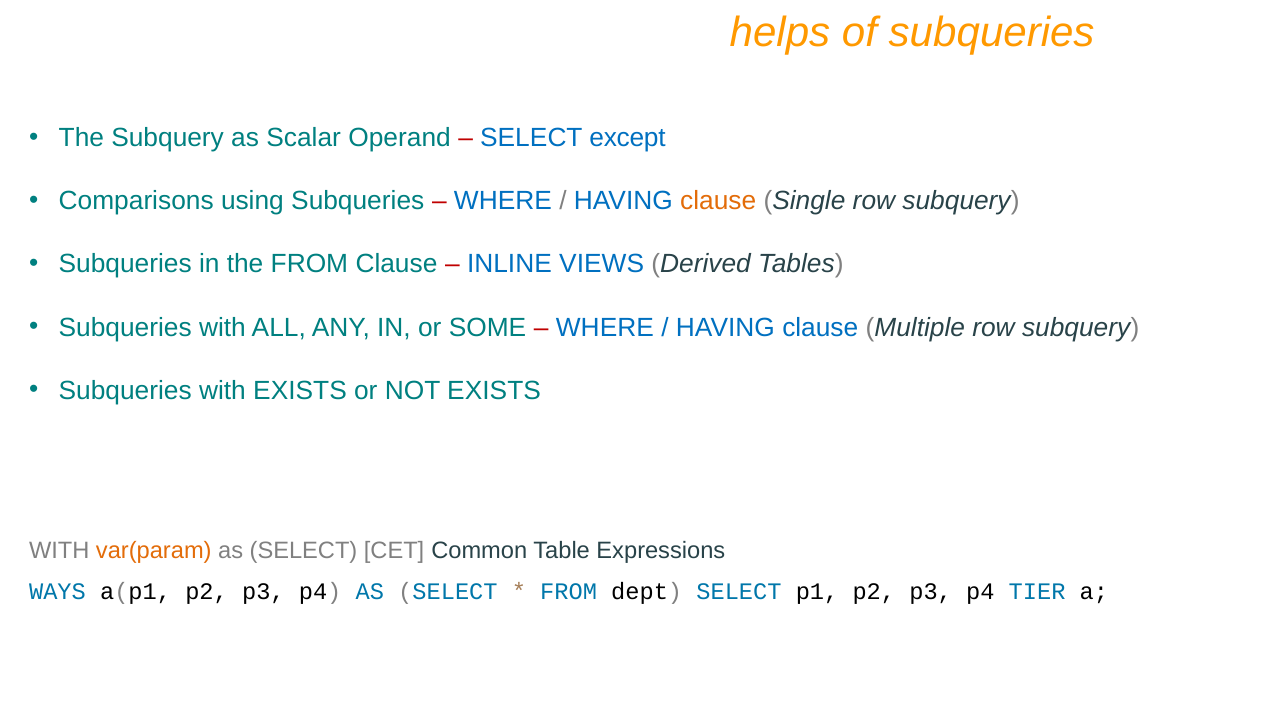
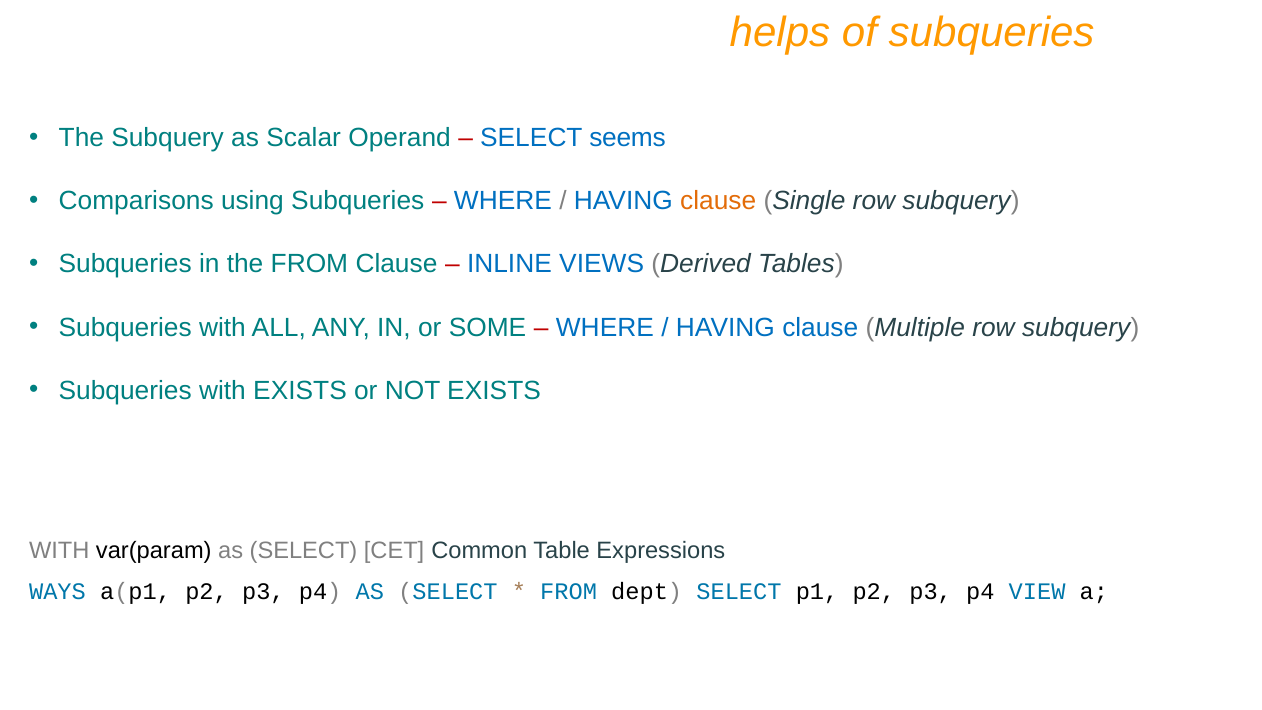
except: except -> seems (628, 138)
var(param colour: orange -> black (154, 550)
TIER: TIER -> VIEW (1037, 591)
